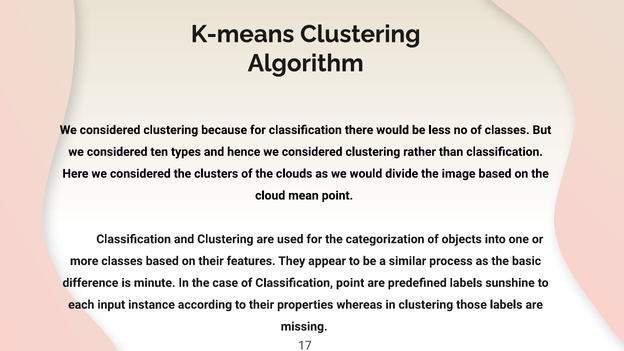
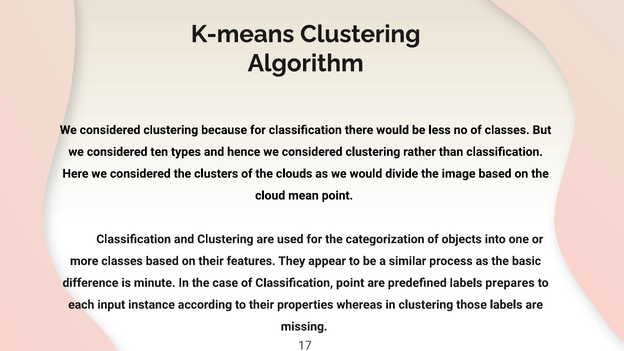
sunshine: sunshine -> prepares (510, 283)
